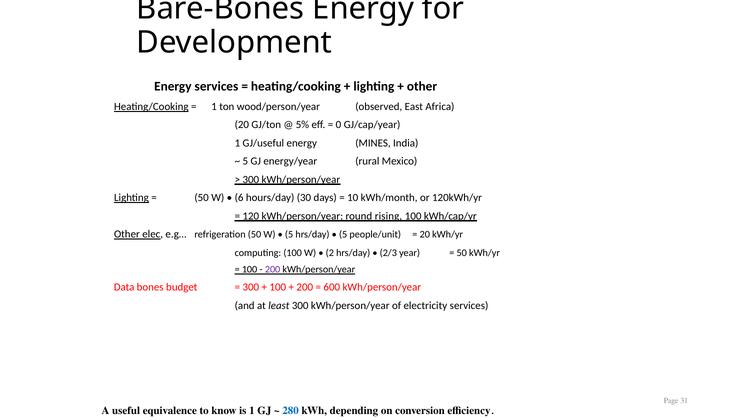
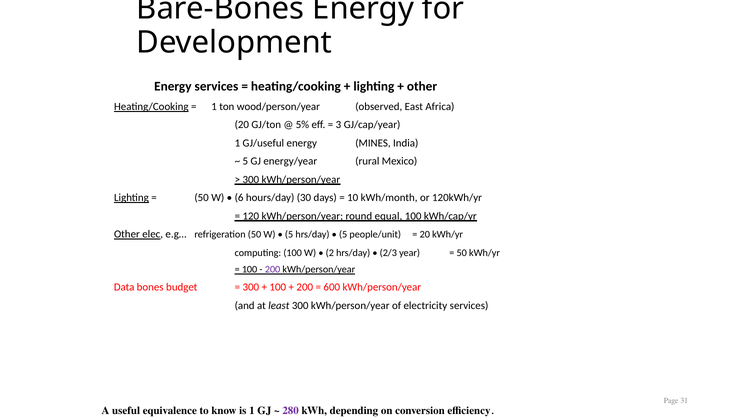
0: 0 -> 3 (338, 125)
rising: rising -> equal (388, 216)
280 colour: blue -> purple (291, 411)
